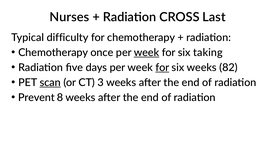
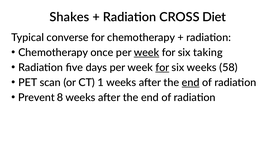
Nurses: Nurses -> Shakes (69, 17)
Last: Last -> Diet (214, 17)
difficulty: difficulty -> converse (68, 38)
82: 82 -> 58 (228, 68)
scan underline: present -> none (50, 83)
3: 3 -> 1 (101, 83)
end underline: none -> present (191, 83)
